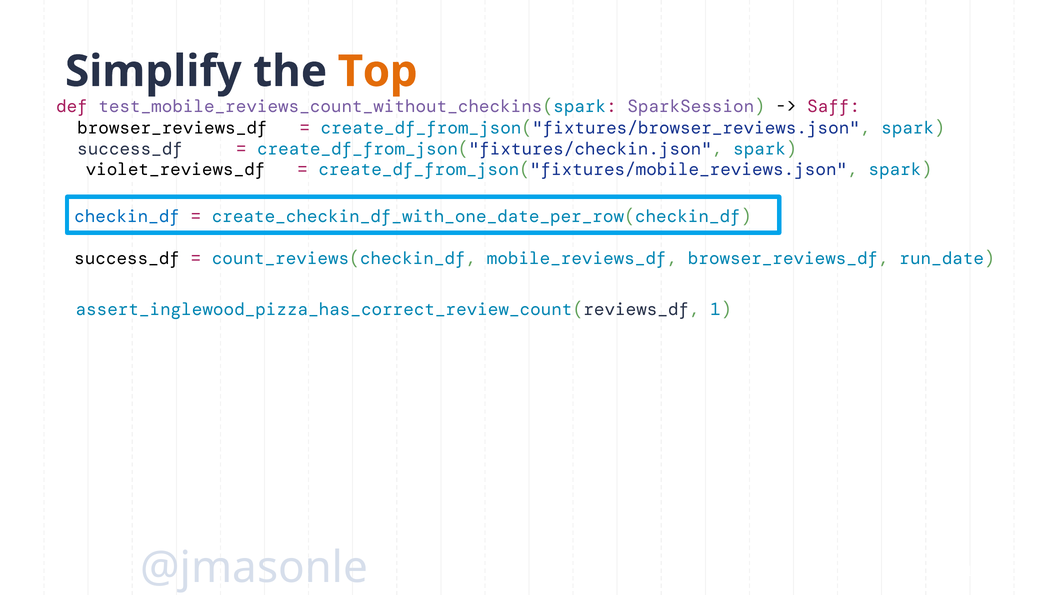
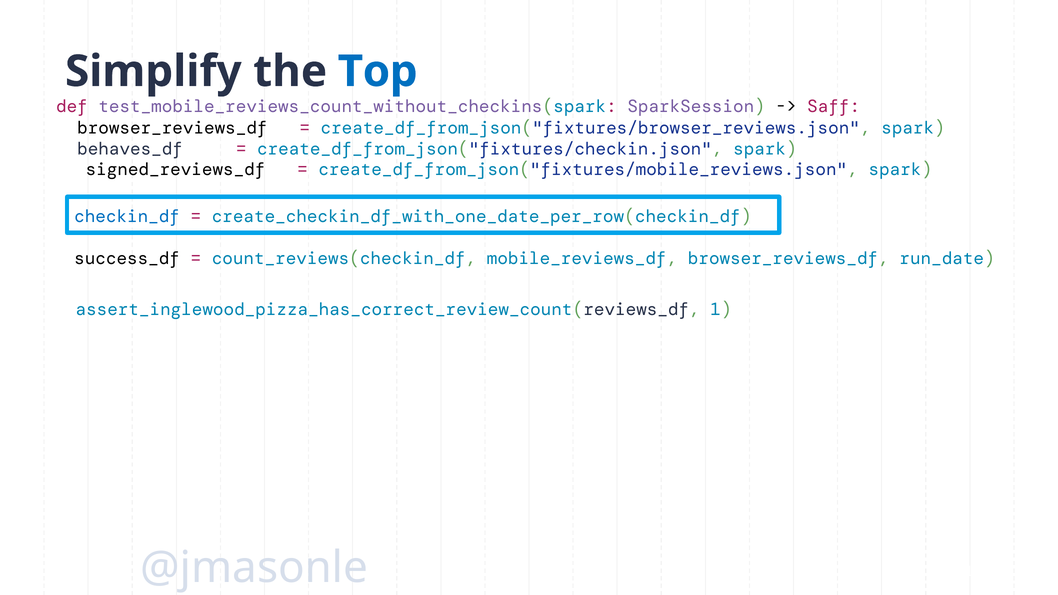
Top colour: orange -> blue (378, 72)
success_df: success_df -> behaves_df (130, 149)
violet_reviews_df: violet_reviews_df -> signed_reviews_df (176, 169)
